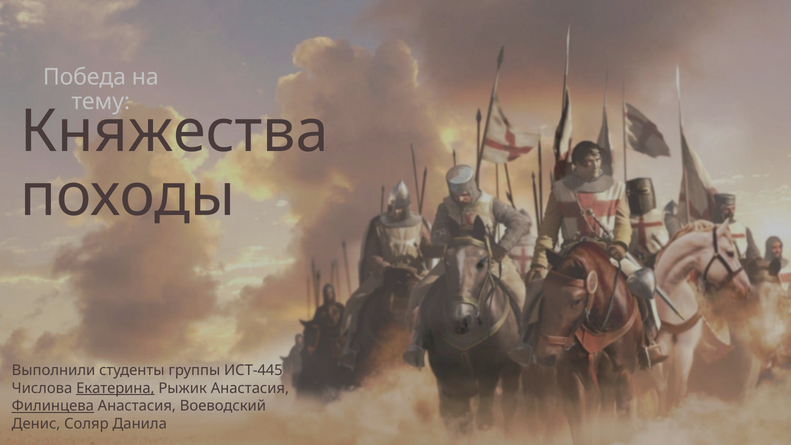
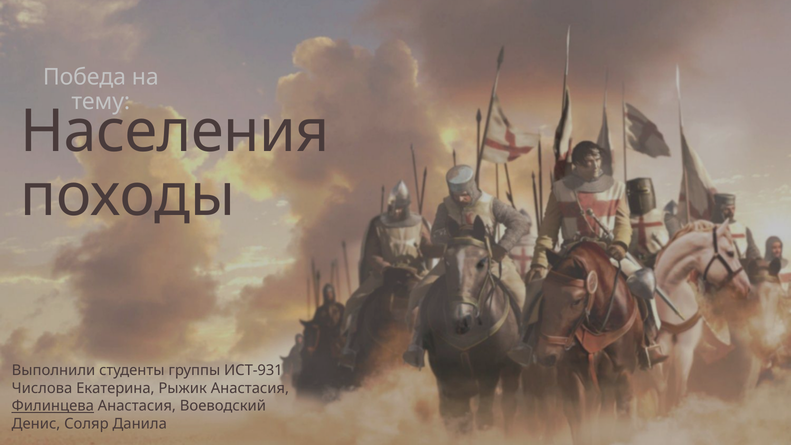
Княжества: Княжества -> Населения (175, 131)
ИСТ-445: ИСТ-445 -> ИСТ-931 (253, 370)
Екатерина underline: present -> none (115, 388)
